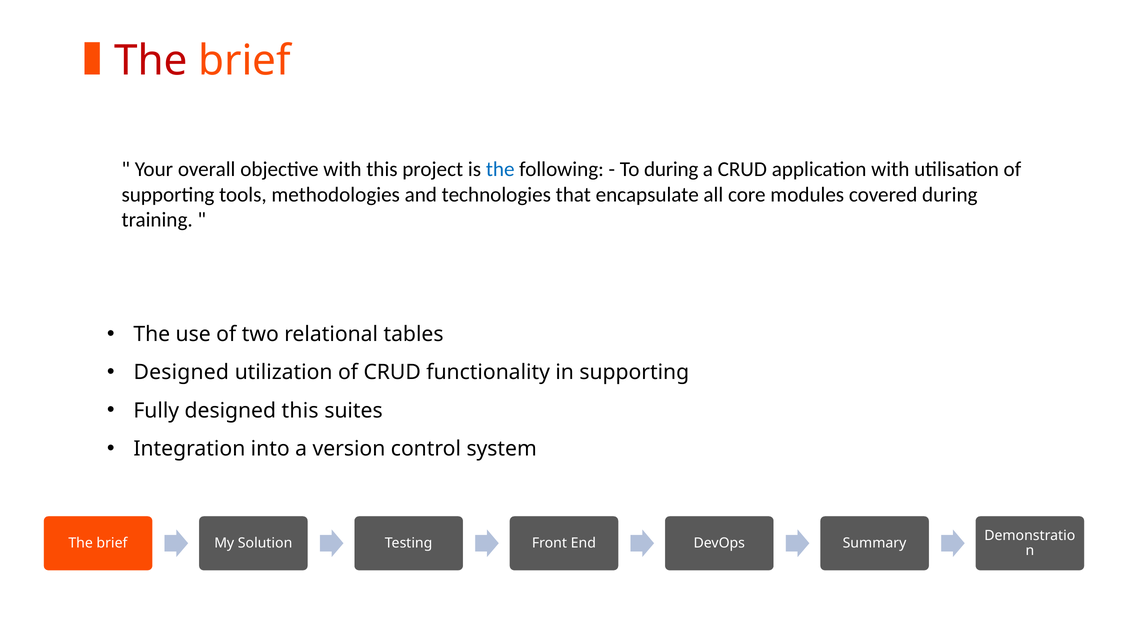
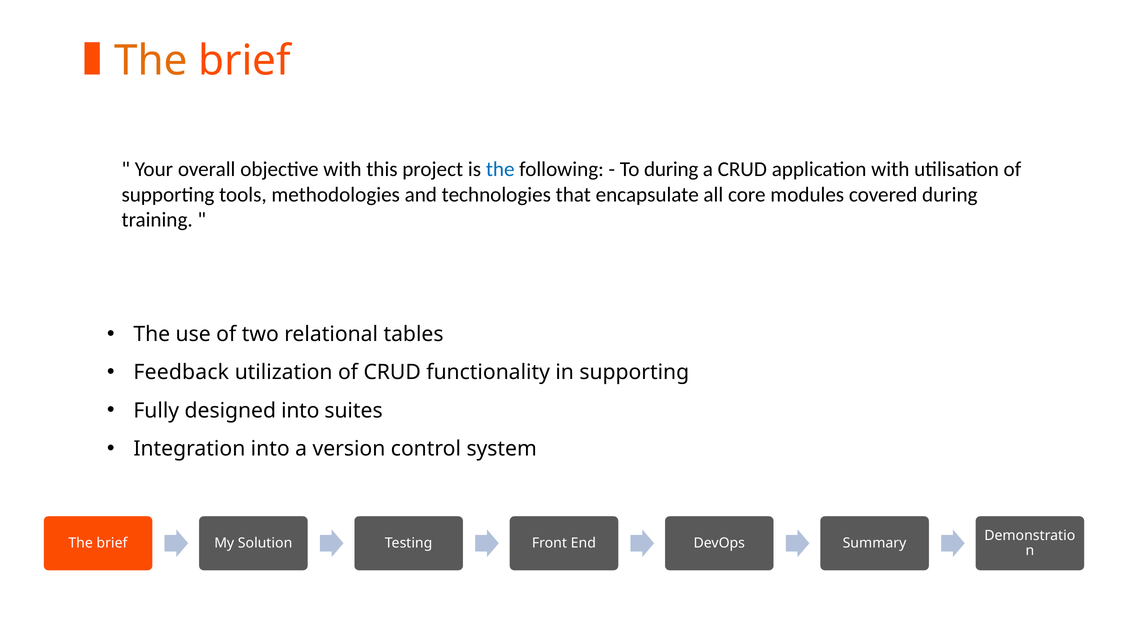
The colour: red -> orange (151, 61)
Designed: Designed -> Feedback (181, 372)
designed this: this -> into (300, 410)
